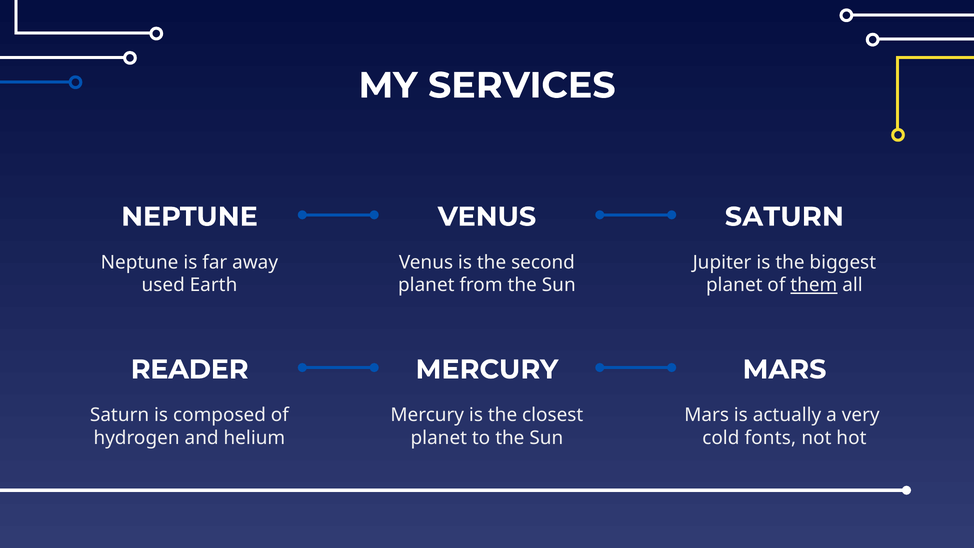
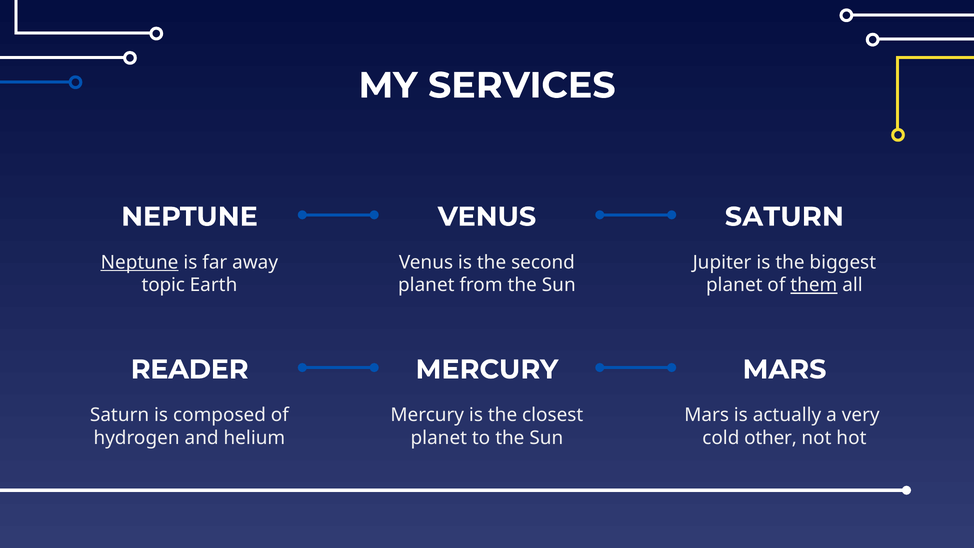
Neptune underline: none -> present (140, 262)
used: used -> topic (163, 285)
fonts: fonts -> other (771, 438)
